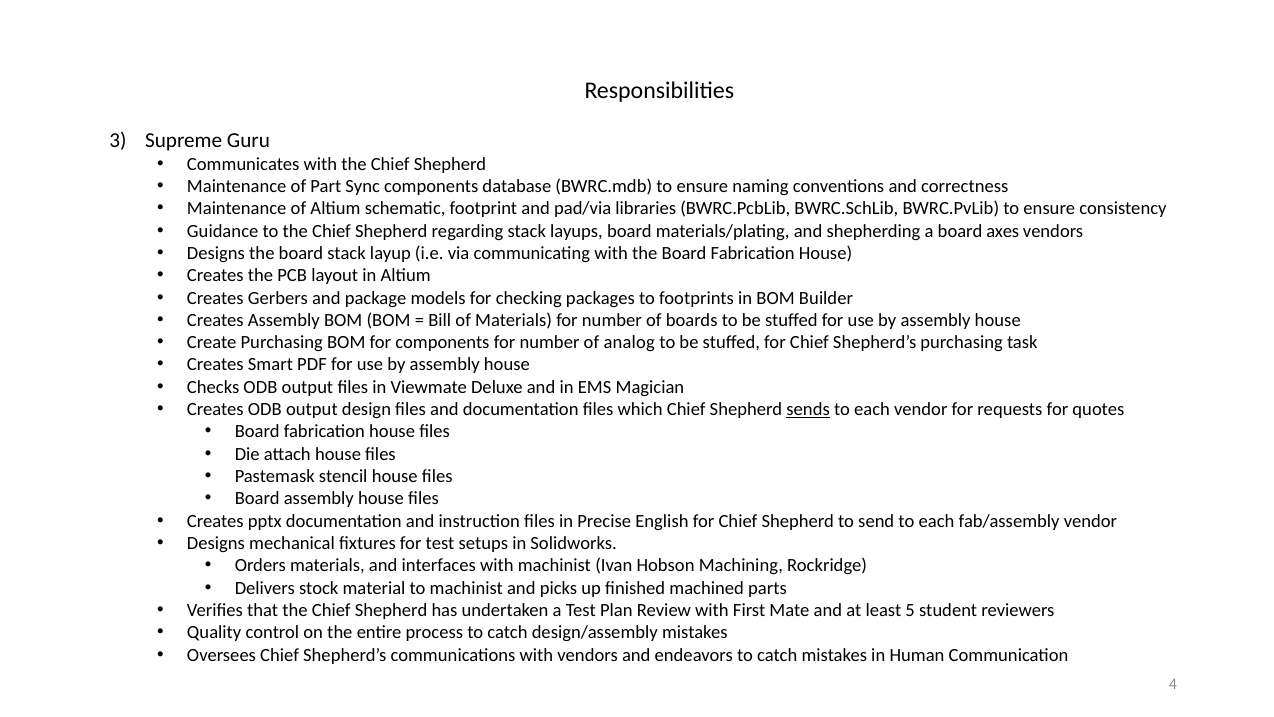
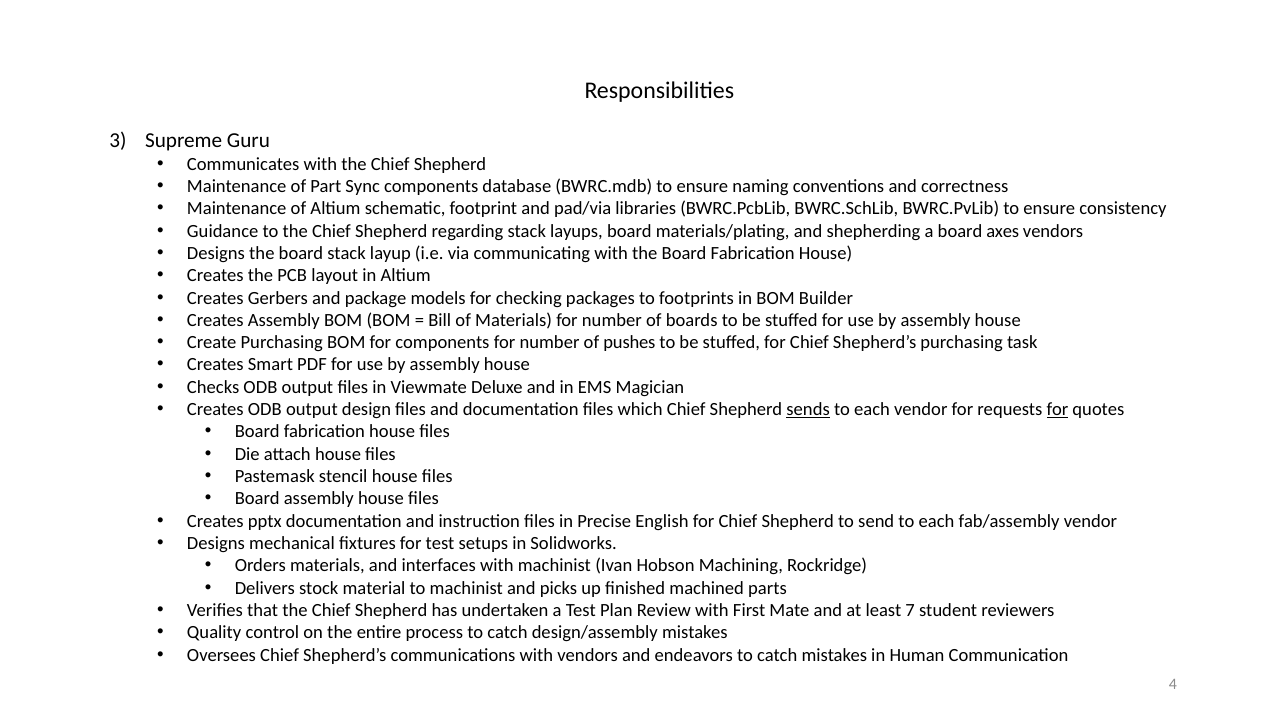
analog: analog -> pushes (629, 342)
for underline: none -> present (1058, 409)
5: 5 -> 7 (910, 610)
